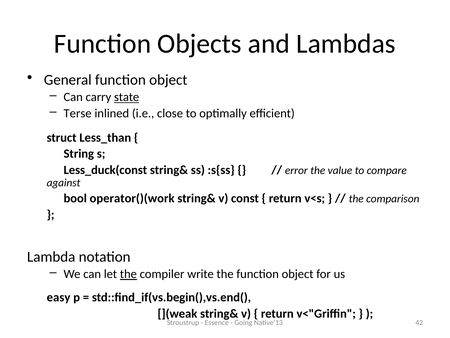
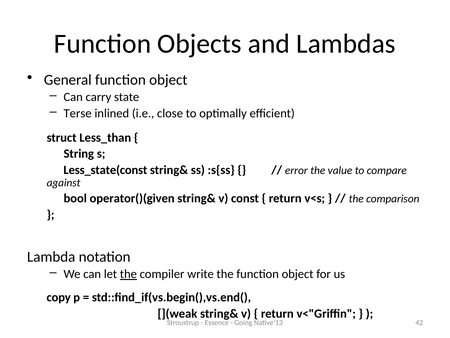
state underline: present -> none (127, 97)
Less_duck(const: Less_duck(const -> Less_state(const (105, 170)
operator()(work: operator()(work -> operator()(given (132, 198)
easy: easy -> copy (59, 297)
